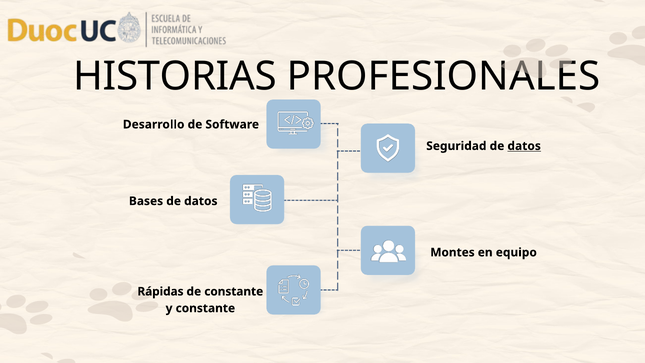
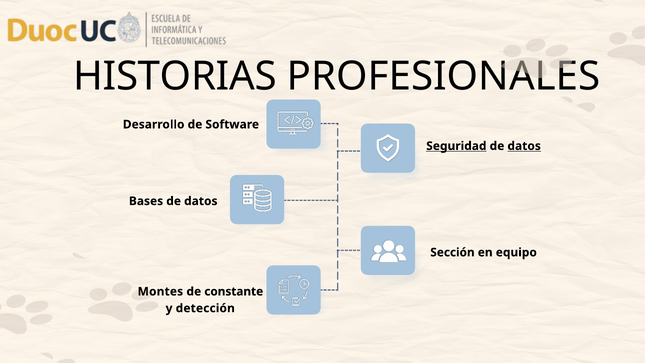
Seguridad underline: none -> present (456, 146)
Montes: Montes -> Sección (452, 252)
Rápidas: Rápidas -> Montes (160, 291)
y constante: constante -> detección (205, 308)
